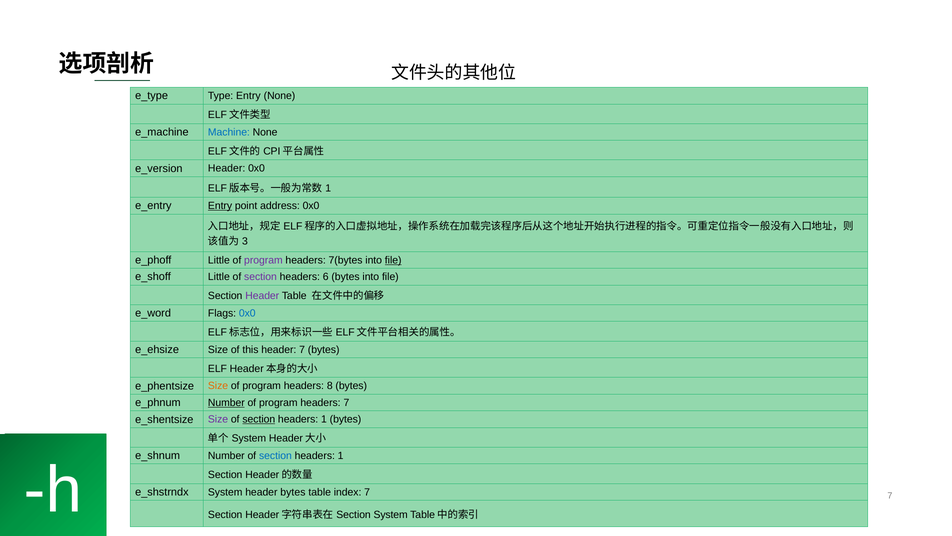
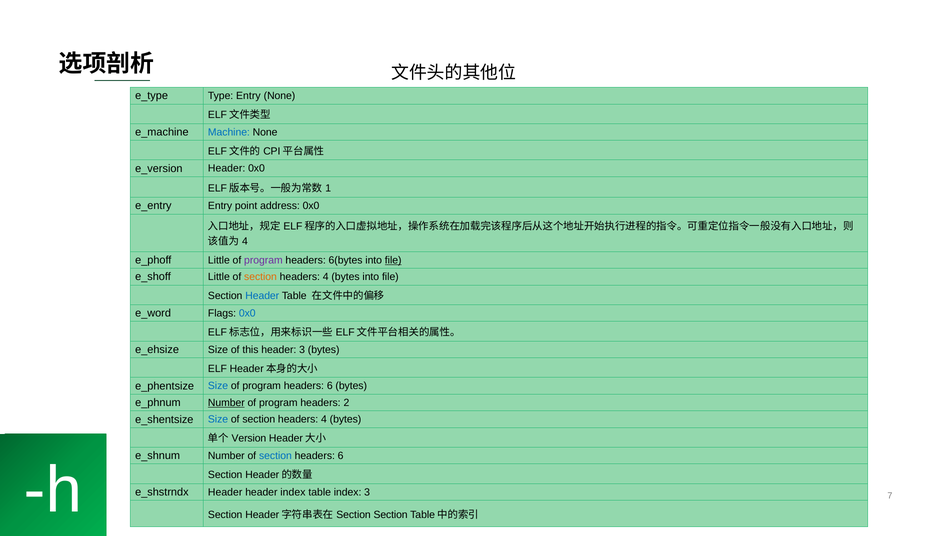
Entry underline: present -> none (220, 206)
3: 3 -> 4 (245, 241)
7(bytes: 7(bytes -> 6(bytes (346, 260)
section colour: purple -> orange (261, 277)
6: 6 -> 4 (326, 277)
Header colour: purple -> blue (262, 296)
header 7: 7 -> 3 (302, 349)
Size colour: orange -> blue (218, 386)
program headers 8: 8 -> 6 (330, 386)
headers 7: 7 -> 2 (346, 402)
Size colour: purple -> blue (218, 419)
section underline: present -> none (259, 419)
1: 1 -> 4 (324, 419)
System: System -> Version (249, 438)
1: 1 -> 6 (341, 455)
System: System -> Header (225, 492)
header bytes: bytes -> index (293, 492)
index 7: 7 -> 3 (367, 492)
Section System: System -> Section (391, 514)
